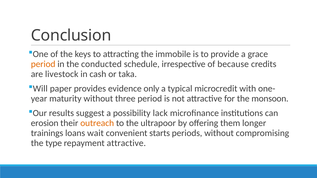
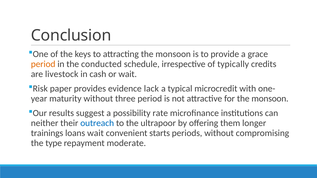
attracting the immobile: immobile -> monsoon (173, 54)
because: because -> typically (233, 64)
or taka: taka -> wait (128, 74)
Will: Will -> Risk (40, 89)
only: only -> lack (151, 89)
lack: lack -> rate (160, 113)
erosion: erosion -> neither (45, 123)
outreach colour: orange -> blue (97, 123)
repayment attractive: attractive -> moderate (126, 143)
